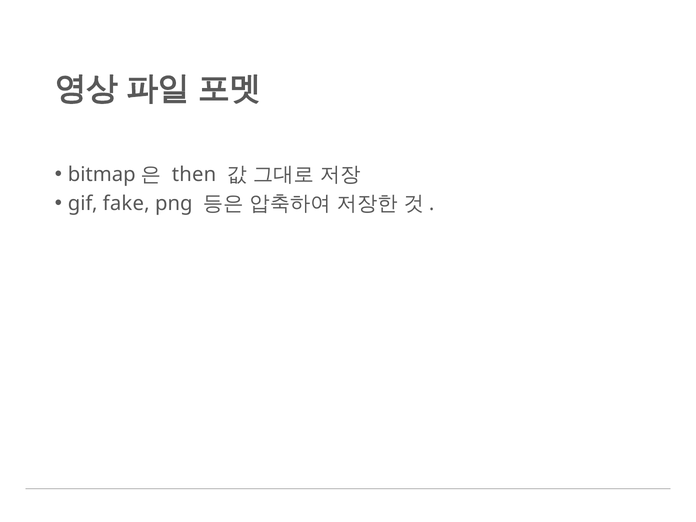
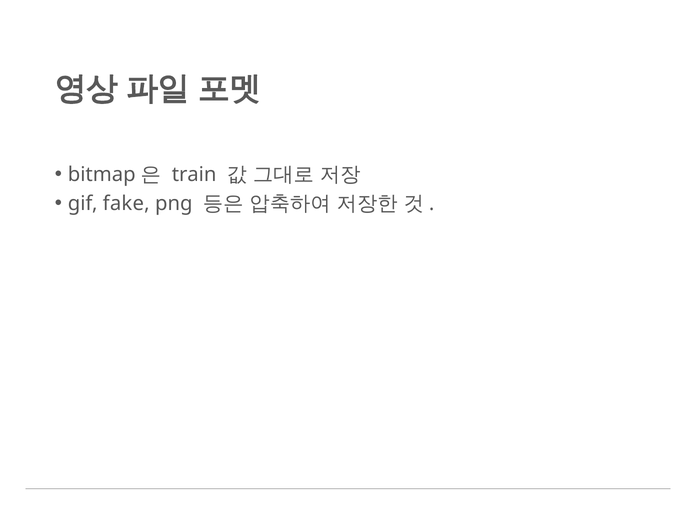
then: then -> train (194, 174)
